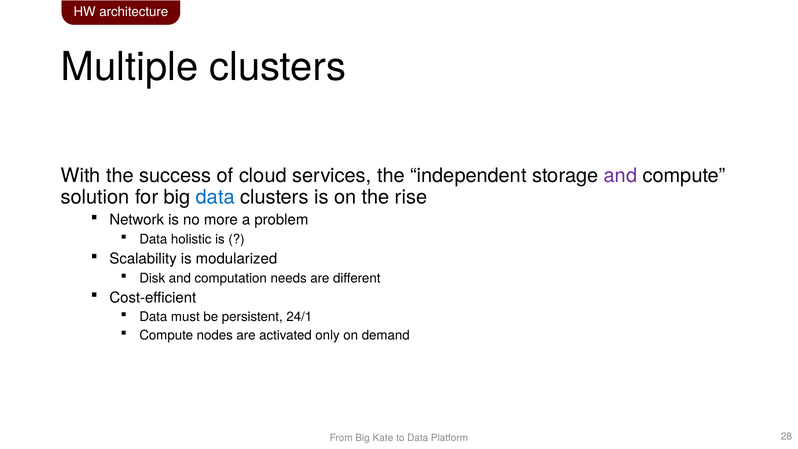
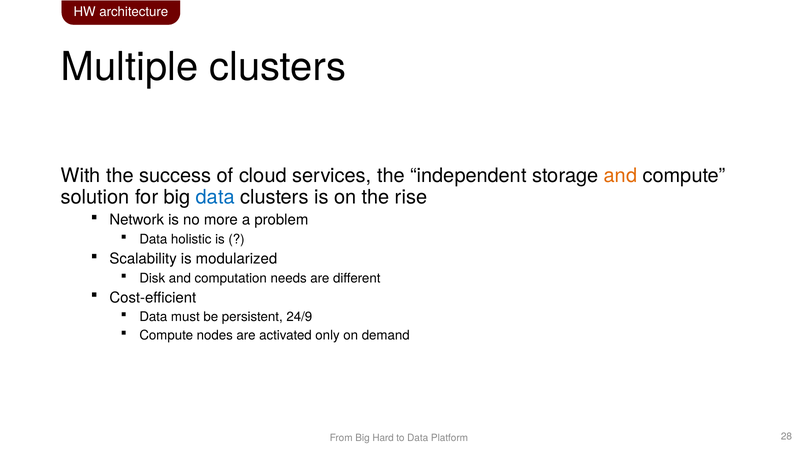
and colour: purple -> orange (620, 175)
24/1: 24/1 -> 24/9 (299, 317)
Kate: Kate -> Hard (383, 438)
